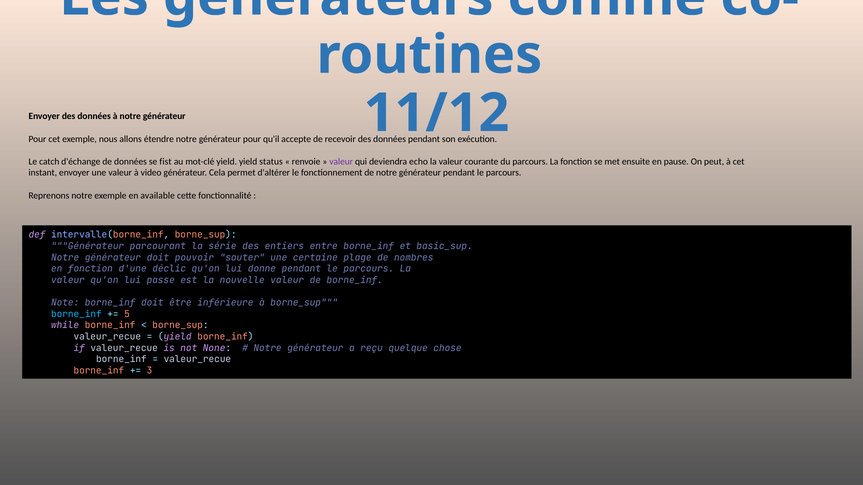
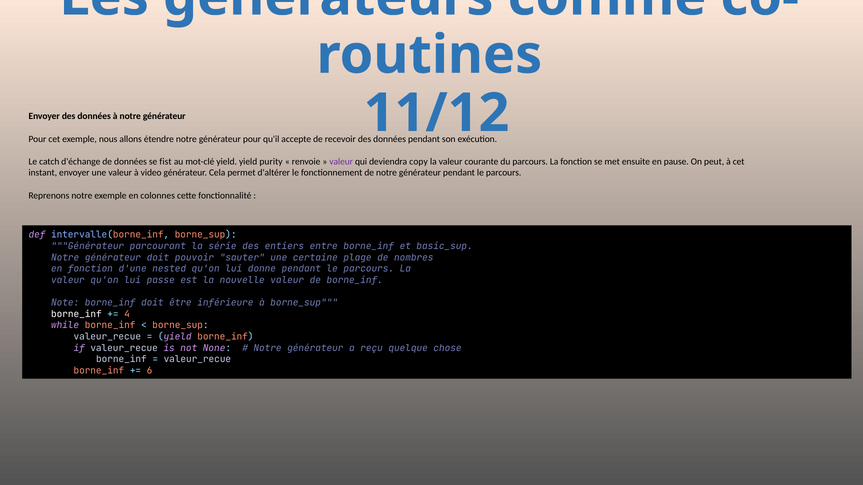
status: status -> purity (271, 162)
echo: echo -> copy (419, 162)
available: available -> colonnes (158, 196)
déclic: déclic -> nested (169, 269)
borne_inf colour: light blue -> white (76, 314)
5: 5 -> 4 (127, 314)
3: 3 -> 6 (150, 371)
